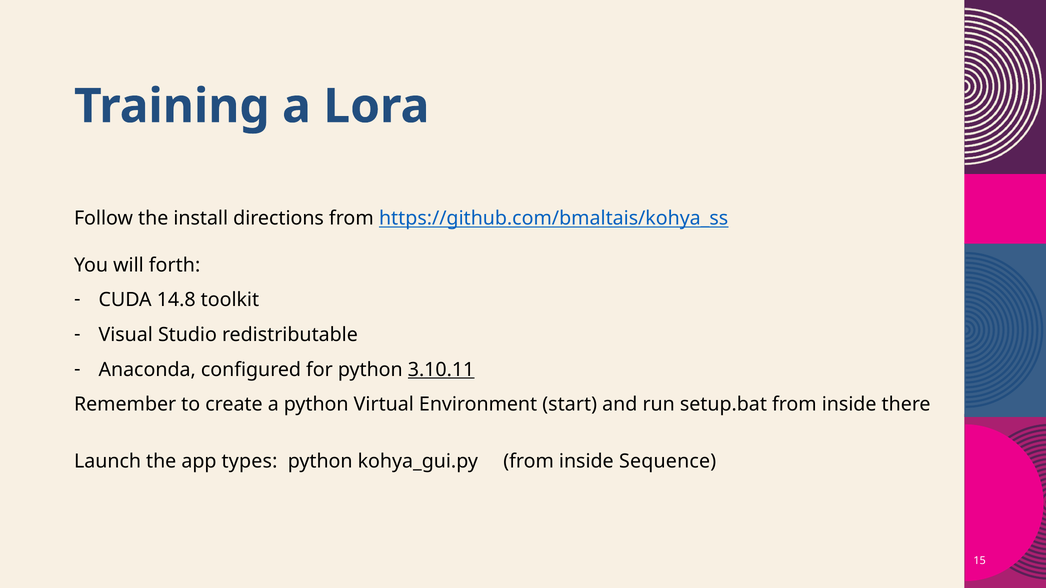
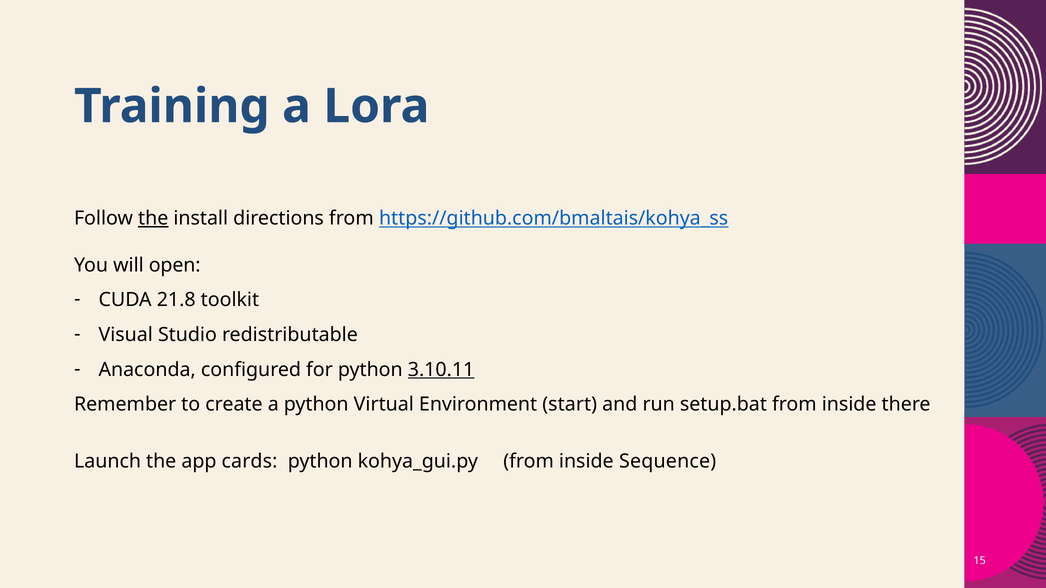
the underline: none -> present (153, 218)
forth: forth -> open (175, 265)
14.8: 14.8 -> 21.8 (176, 300)
types: types -> cards (250, 461)
